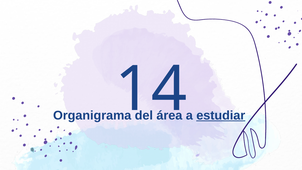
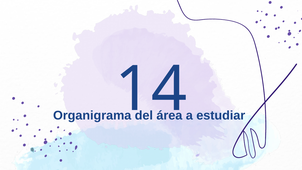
estudiar underline: present -> none (221, 115)
